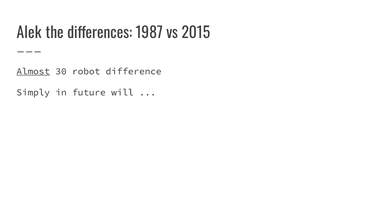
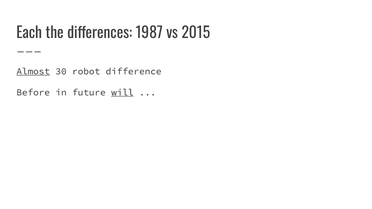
Alek: Alek -> Each (29, 33)
Simply: Simply -> Before (33, 92)
will underline: none -> present (122, 92)
